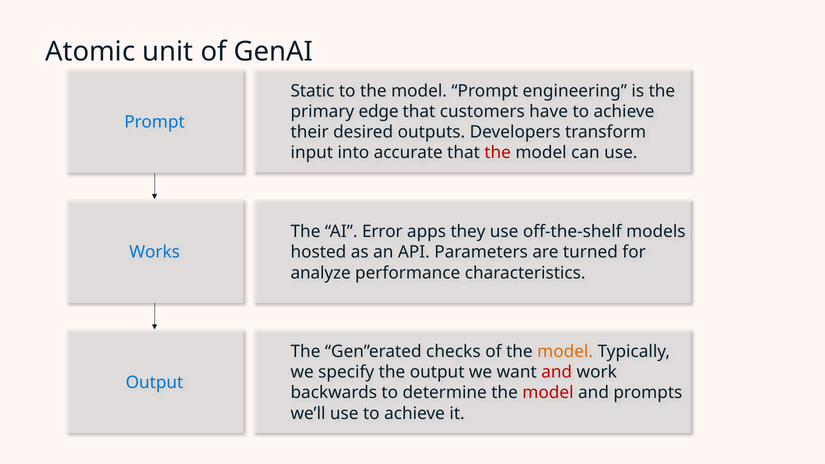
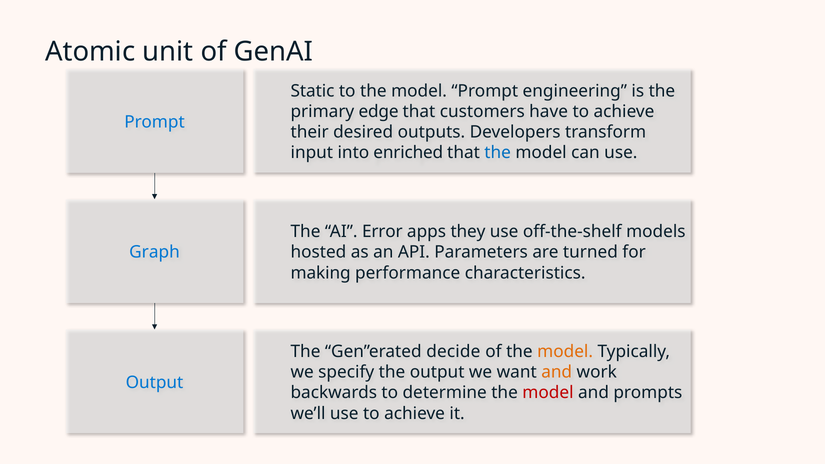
accurate: accurate -> enriched (408, 153)
the colour: red -> blue (498, 153)
Works: Works -> Graph (155, 252)
analyze: analyze -> making (321, 273)
checks: checks -> decide (453, 352)
and colour: red -> orange (557, 372)
